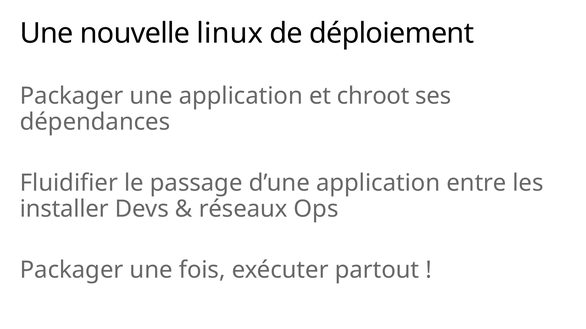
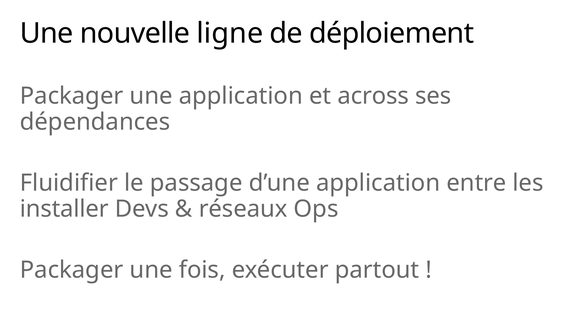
linux: linux -> ligne (230, 34)
chroot: chroot -> across (373, 96)
